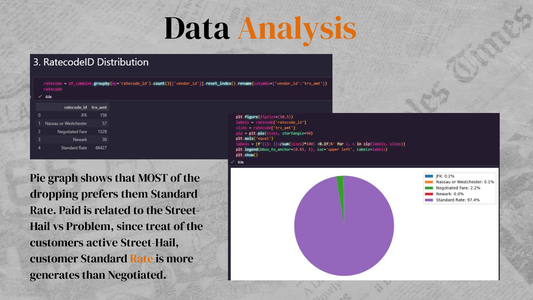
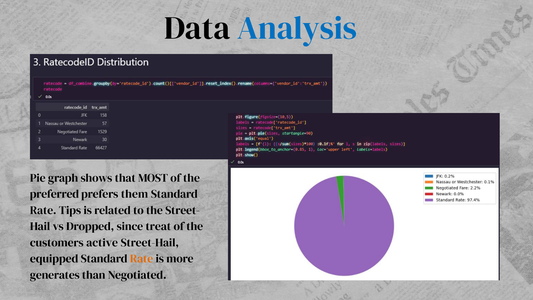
Analysis colour: orange -> blue (297, 28)
dropping: dropping -> preferred (54, 194)
Paid: Paid -> Tips (70, 210)
Problem: Problem -> Dropped (90, 226)
customer: customer -> equipped (54, 259)
